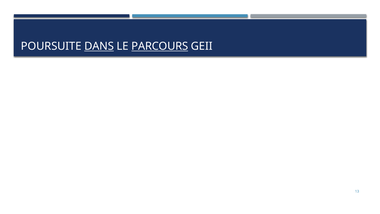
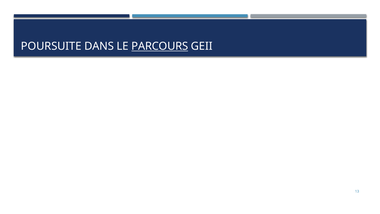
DANS underline: present -> none (99, 46)
